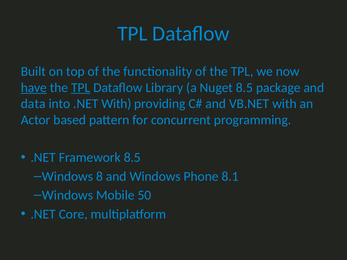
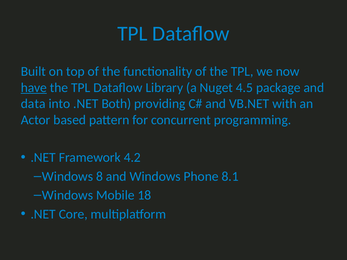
TPL underline: present -> none (81, 88)
Nuget 8.5: 8.5 -> 4.5 (244, 88)
.NET With: With -> Both (116, 104)
Framework 8.5: 8.5 -> 4.2 (132, 158)
50: 50 -> 18 (144, 195)
